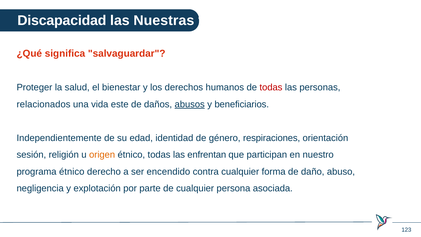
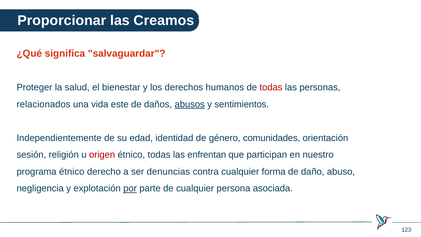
Discapacidad: Discapacidad -> Proporcionar (62, 21)
Nuestras: Nuestras -> Creamos (164, 21)
beneficiarios: beneficiarios -> sentimientos (242, 104)
respiraciones: respiraciones -> comunidades (272, 138)
origen colour: orange -> red (102, 155)
encendido: encendido -> denuncias (168, 172)
por underline: none -> present (130, 188)
